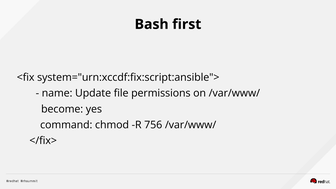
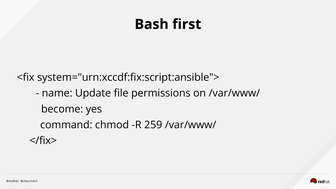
756: 756 -> 259 (153, 125)
